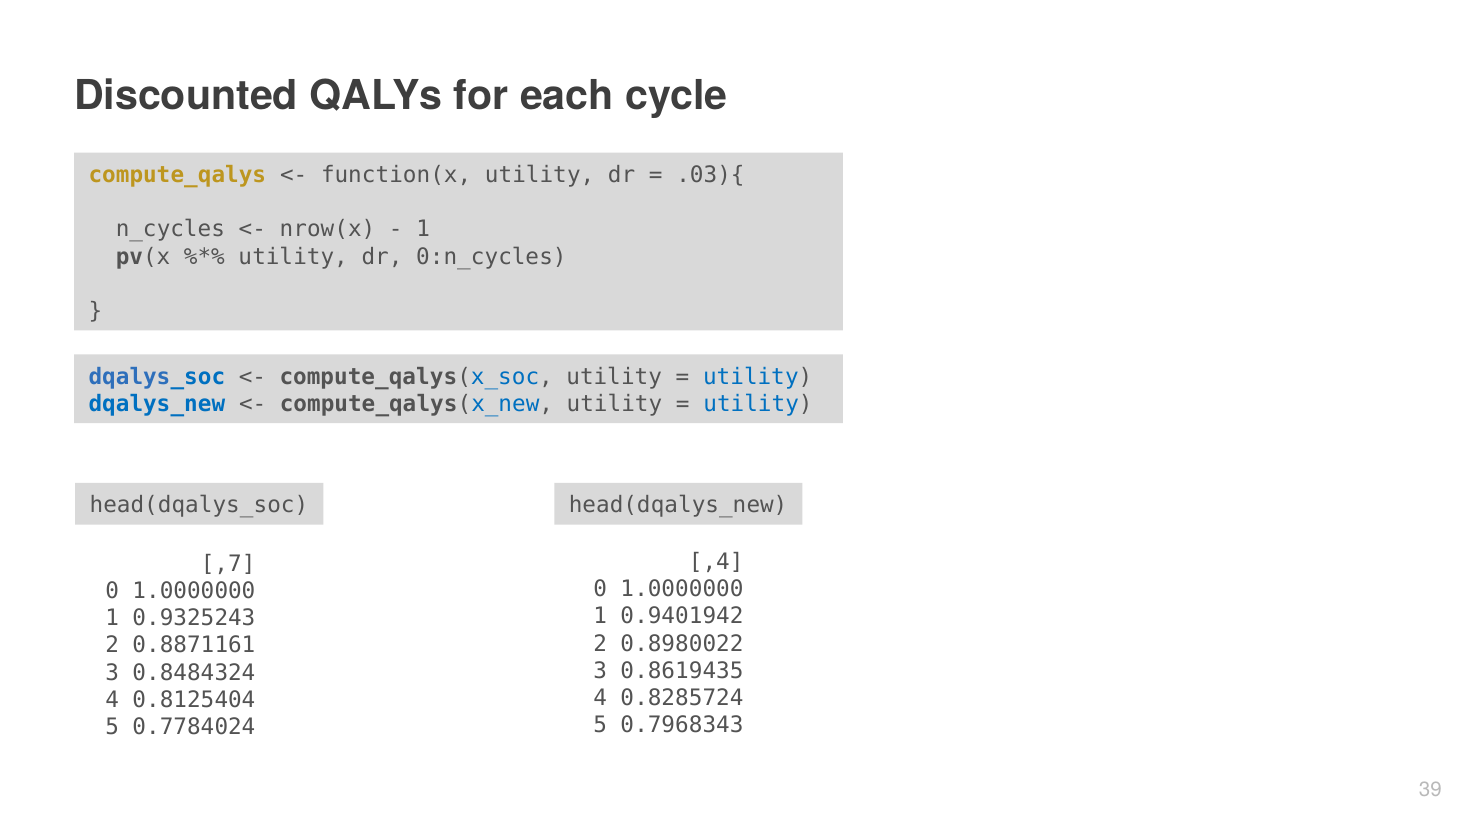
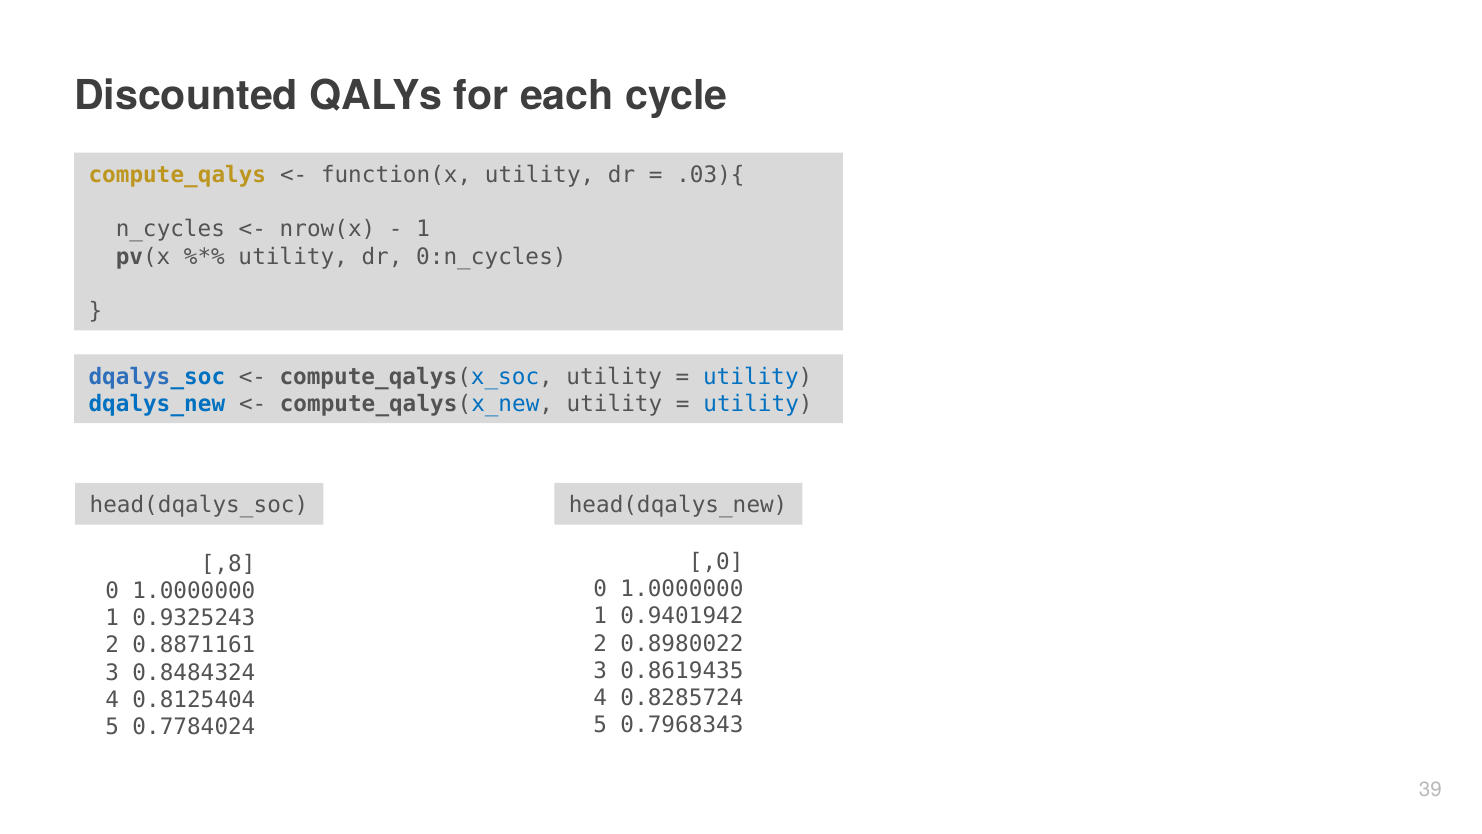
,4: ,4 -> ,0 (716, 562)
,7: ,7 -> ,8 (228, 564)
